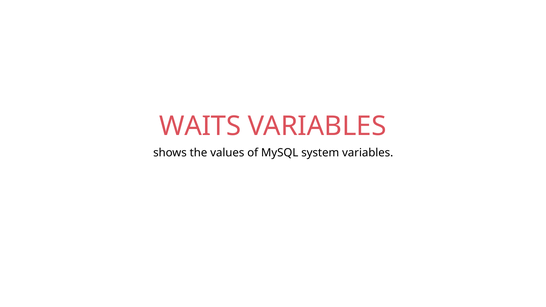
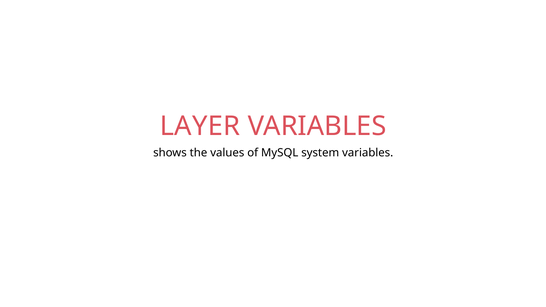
WAITS: WAITS -> LAYER (200, 126)
